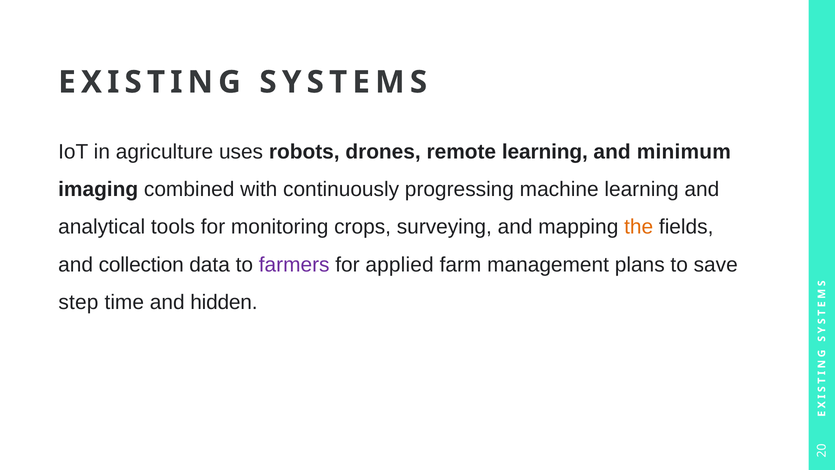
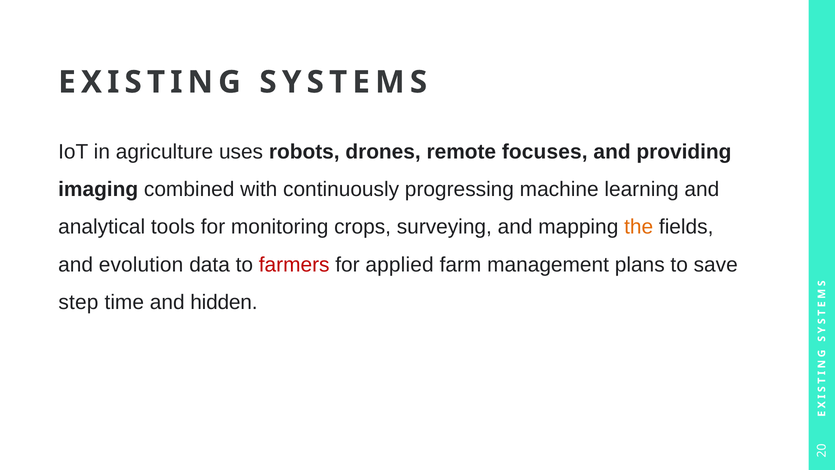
remote learning: learning -> focuses (545, 152)
minimum: minimum -> providing (684, 152)
collection: collection -> evolution (141, 264)
farmers colour: purple -> red (294, 264)
